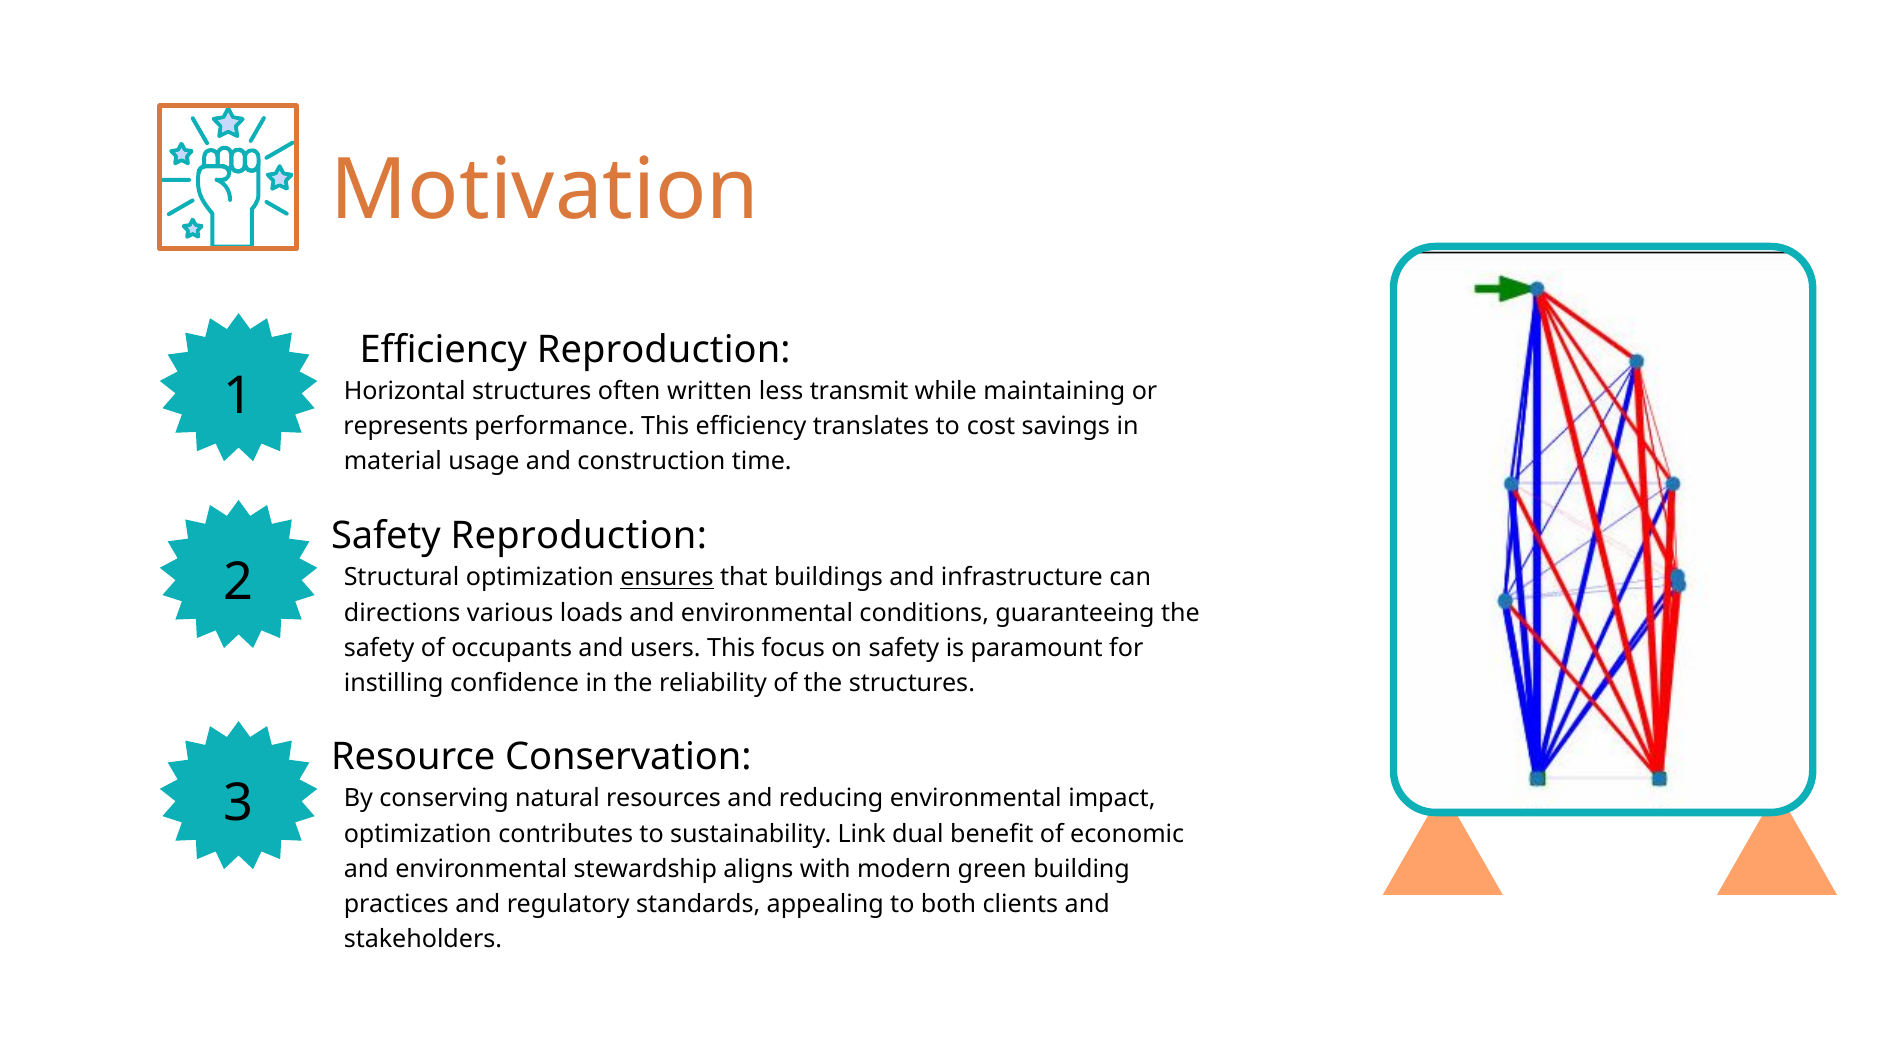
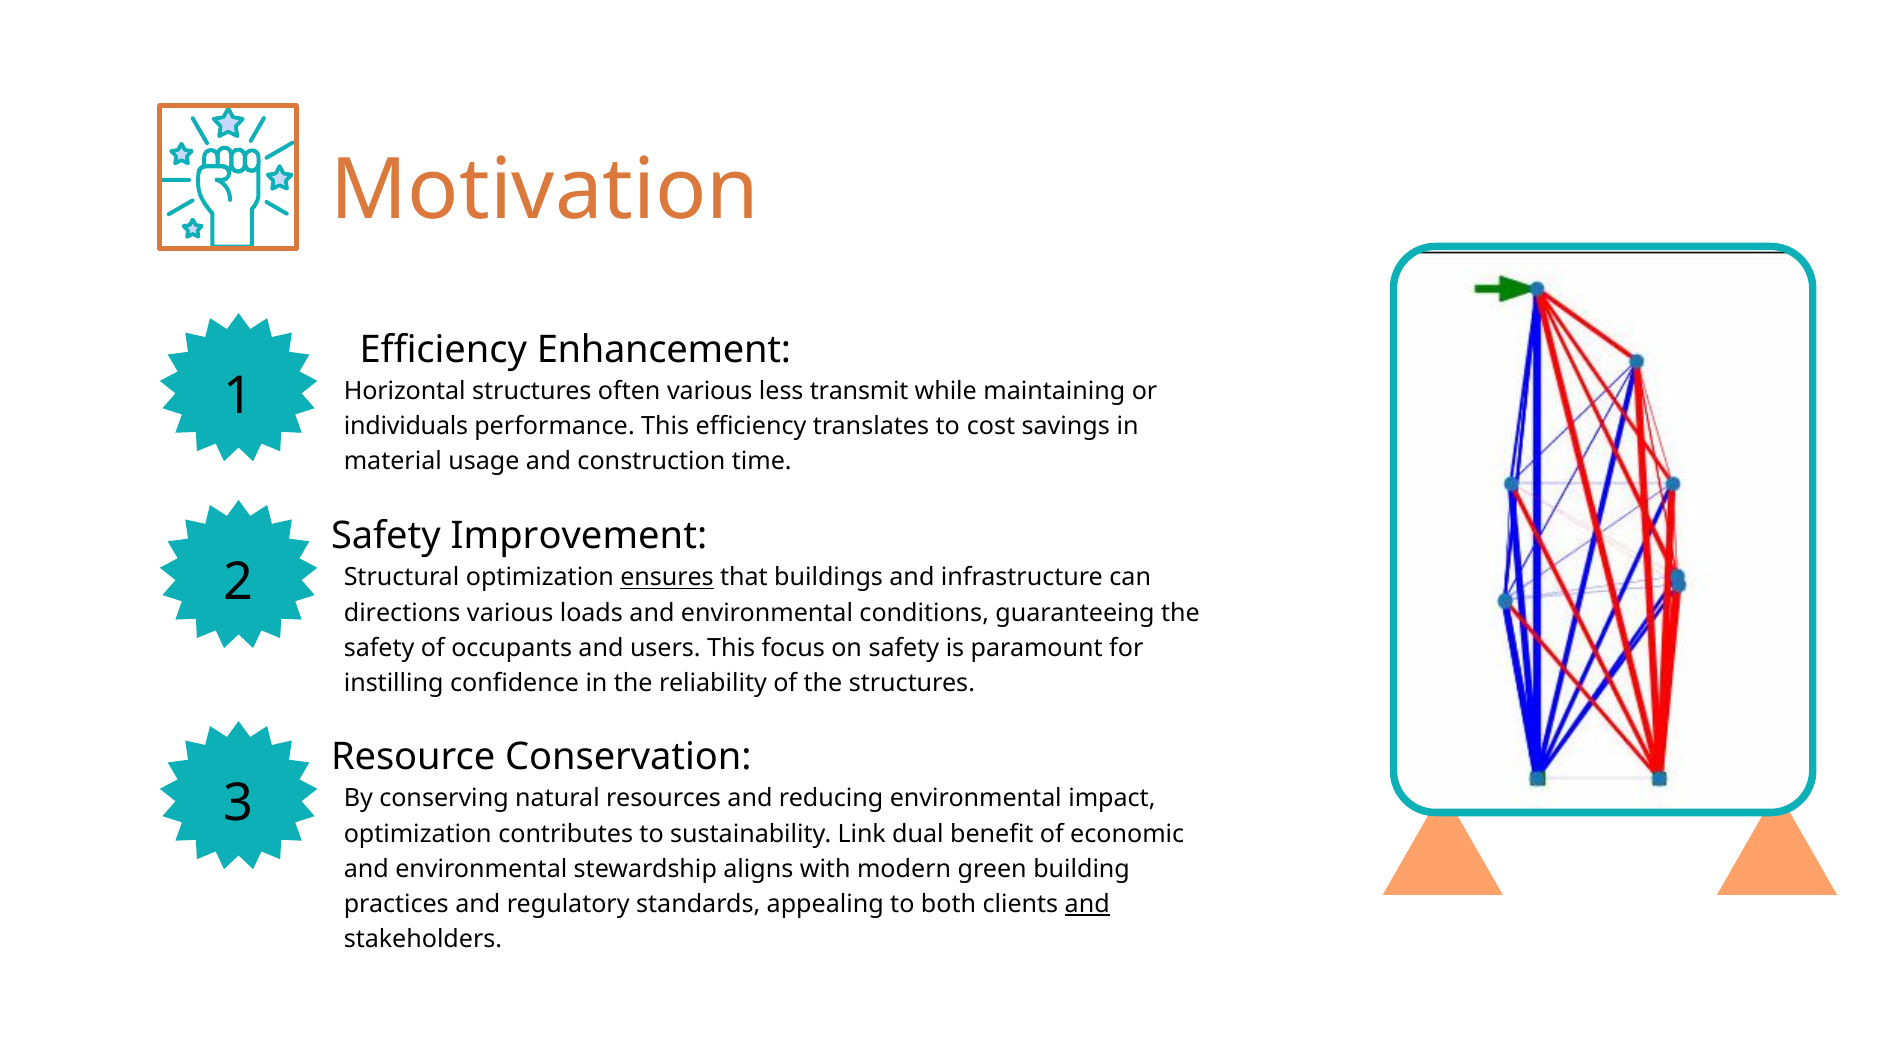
Efficiency Reproduction: Reproduction -> Enhancement (664, 350)
often written: written -> various (710, 391)
represents: represents -> individuals (406, 426)
Safety Reproduction: Reproduction -> Improvement (579, 536)
and underline: none -> present (1087, 904)
